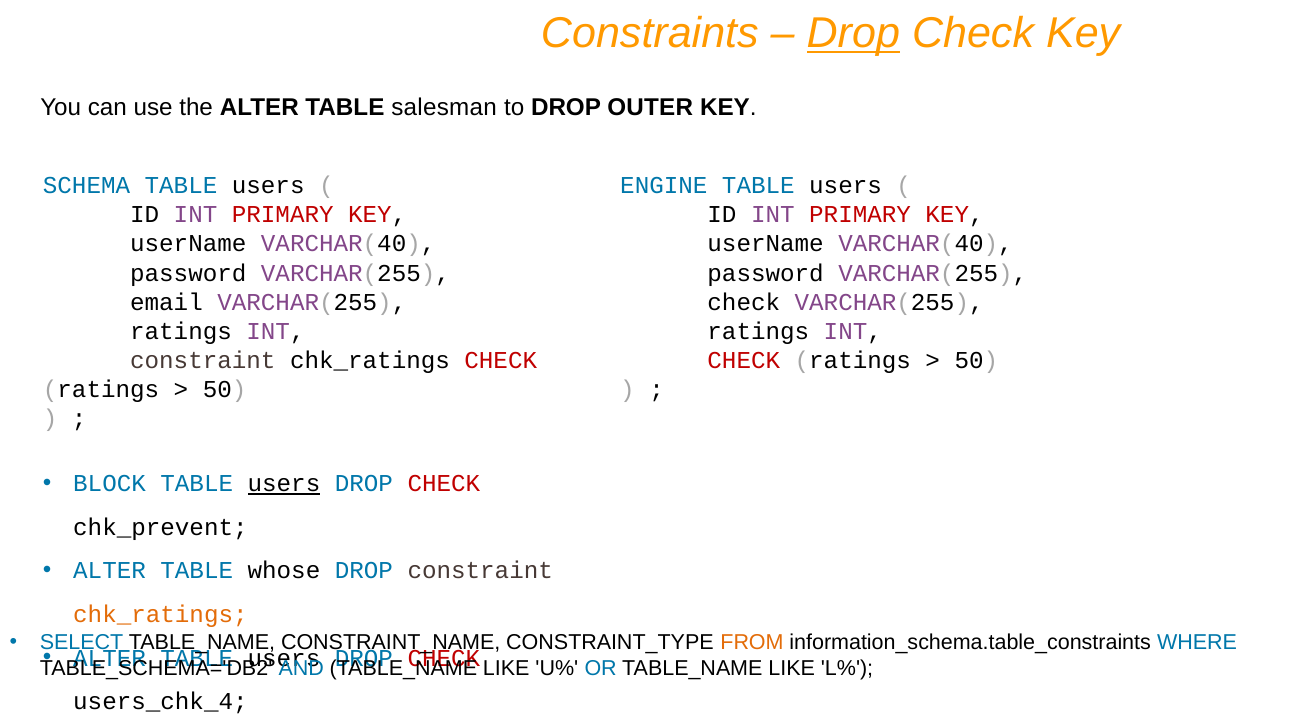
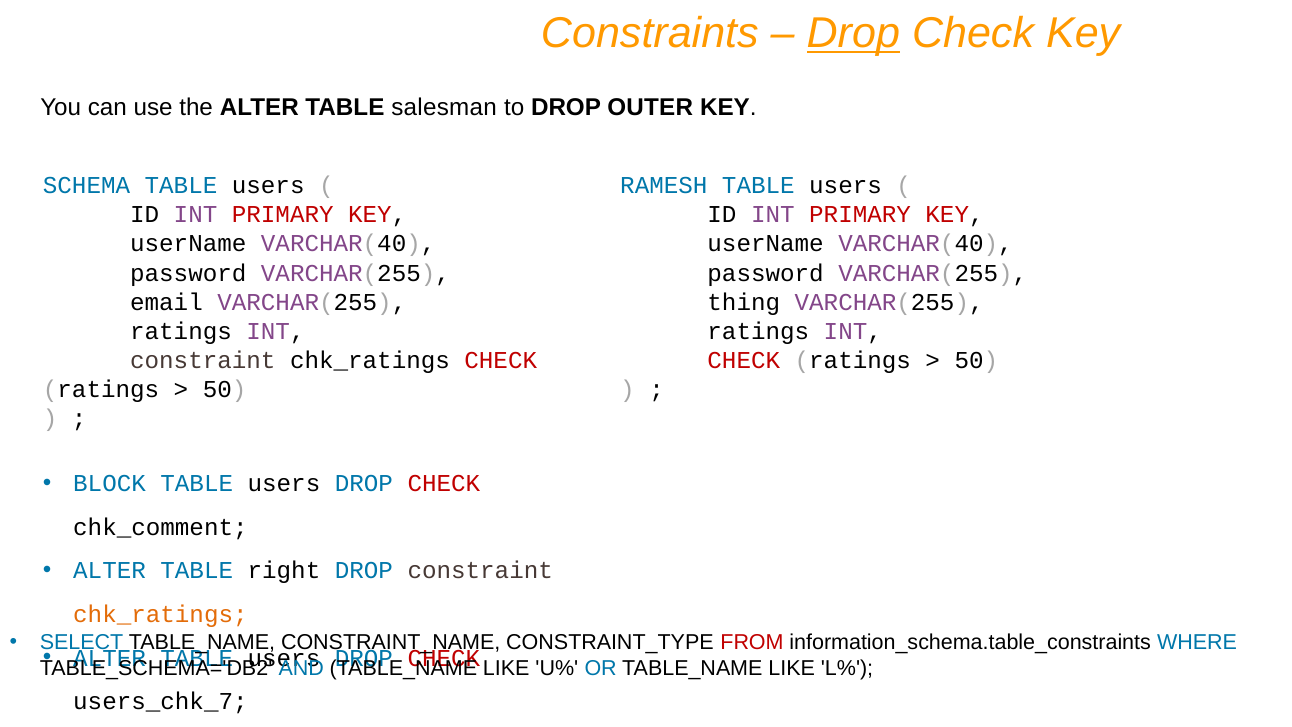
ENGINE: ENGINE -> RAMESH (664, 186)
check: check -> thing (744, 302)
users underline: present -> none (284, 483)
chk_prevent: chk_prevent -> chk_comment (160, 527)
whose: whose -> right (284, 571)
FROM colour: orange -> red (752, 642)
users_chk_4: users_chk_4 -> users_chk_7 (160, 701)
